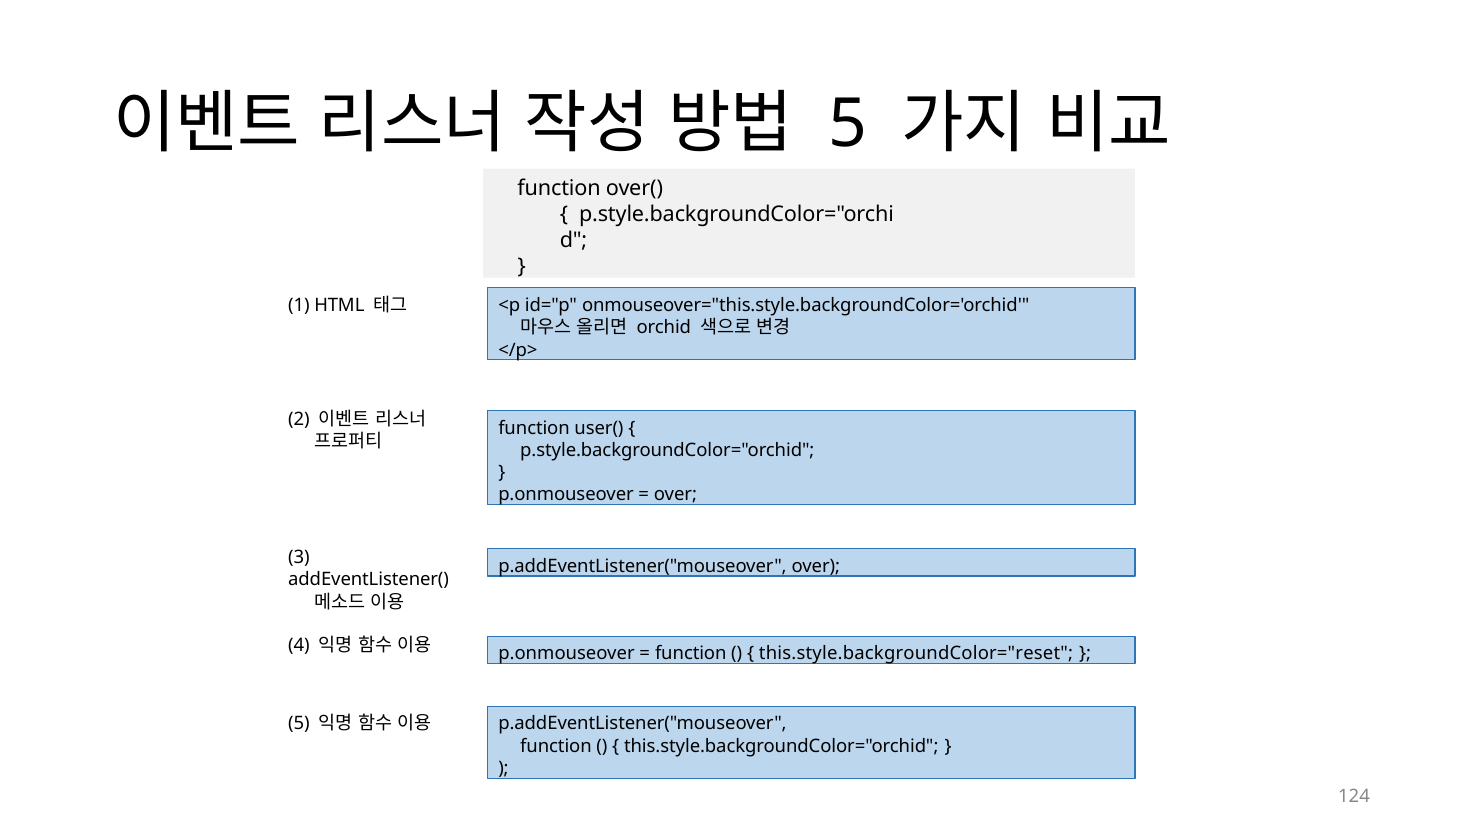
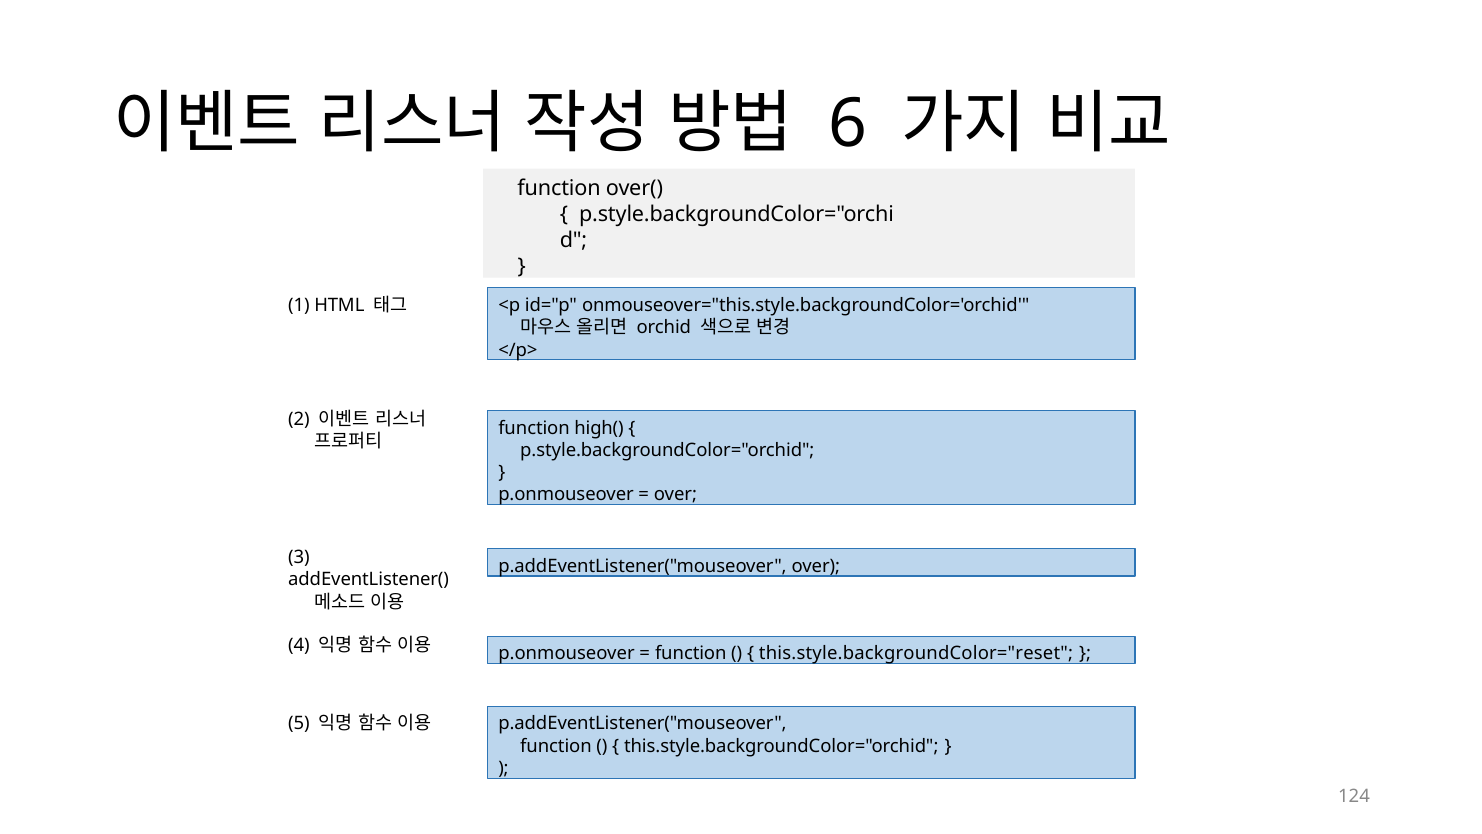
5: 5 -> 6 (848, 124)
user(: user( -> high( (599, 428)
